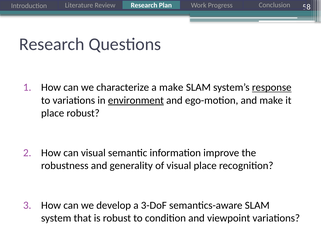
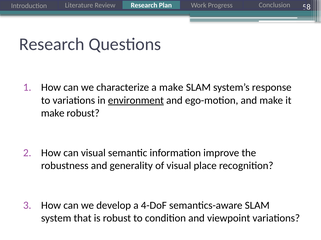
response underline: present -> none (272, 88)
place: place -> make (53, 113)
3-DoF: 3-DoF -> 4-DoF (154, 206)
